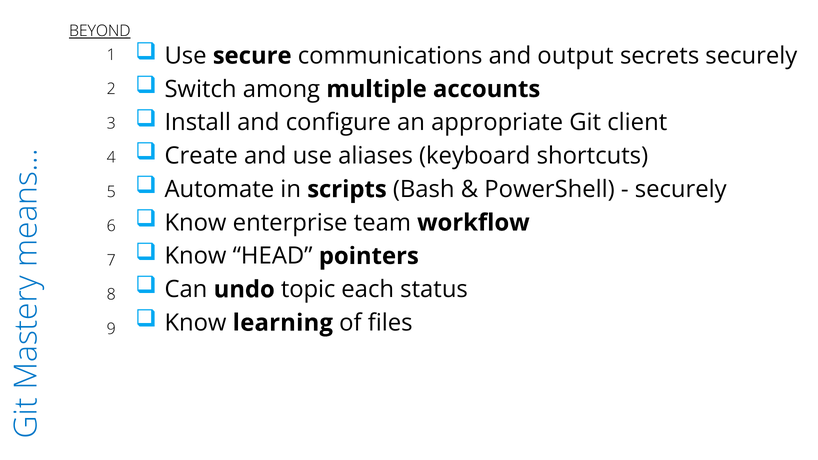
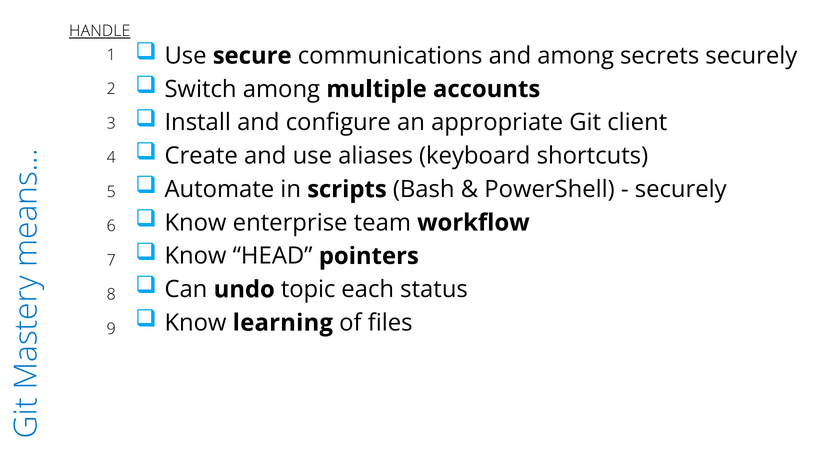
BEYOND: BEYOND -> HANDLE (100, 31)
and output: output -> among (576, 56)
